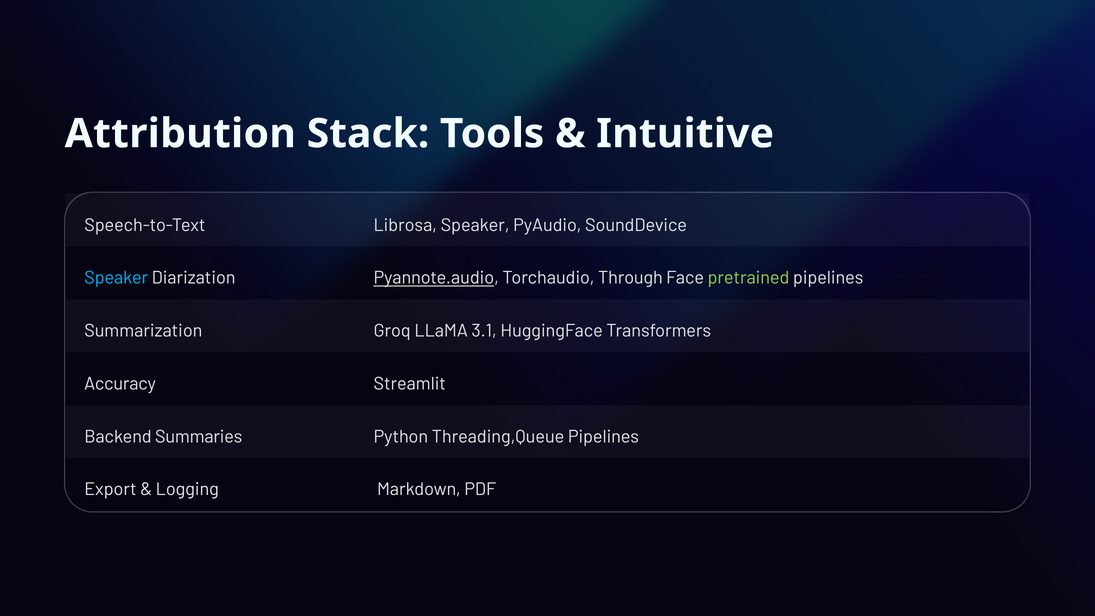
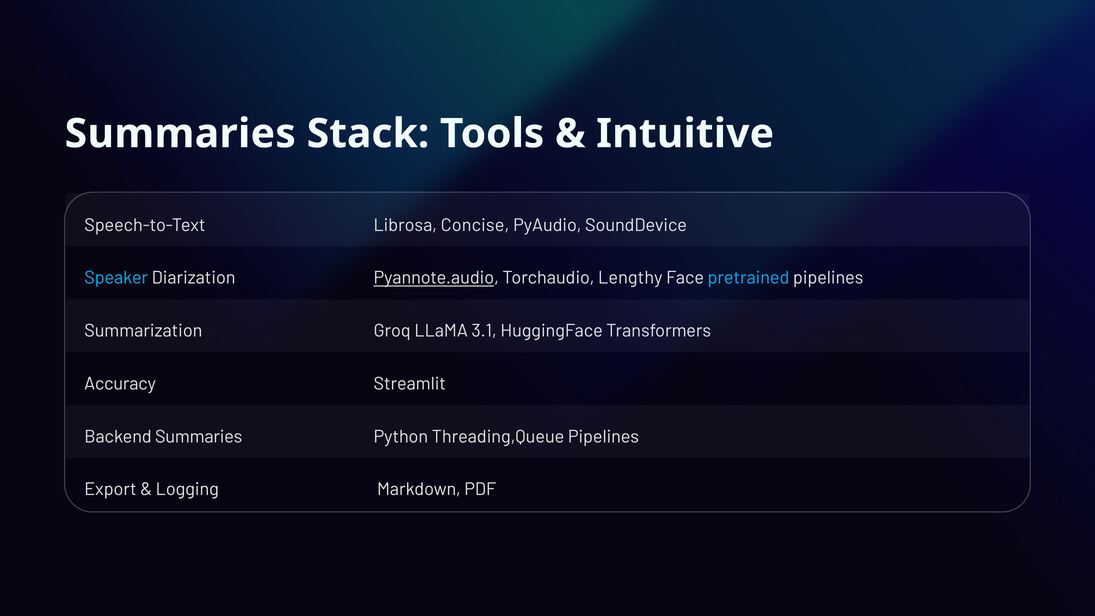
Attribution: Attribution -> Summaries (180, 134)
Librosa Speaker: Speaker -> Concise (475, 225)
Through: Through -> Lengthy (630, 278)
pretrained colour: light green -> light blue (748, 278)
